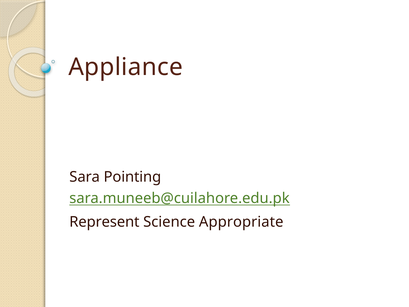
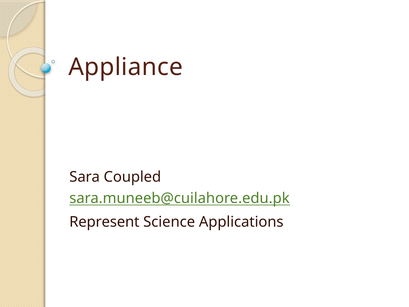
Pointing: Pointing -> Coupled (132, 177)
Appropriate: Appropriate -> Applications (241, 222)
